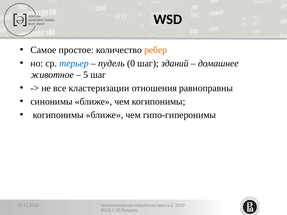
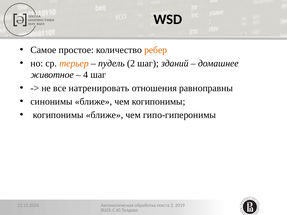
терьер colour: blue -> orange (74, 63)
пудель 0: 0 -> 2 (131, 63)
5: 5 -> 4 (86, 75)
кластеризации: кластеризации -> натренировать (99, 88)
